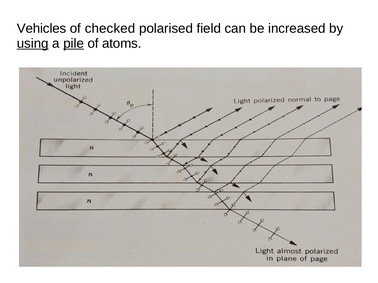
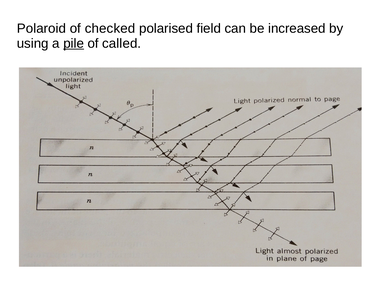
Vehicles: Vehicles -> Polaroid (41, 29)
using underline: present -> none (33, 43)
atoms: atoms -> called (122, 43)
